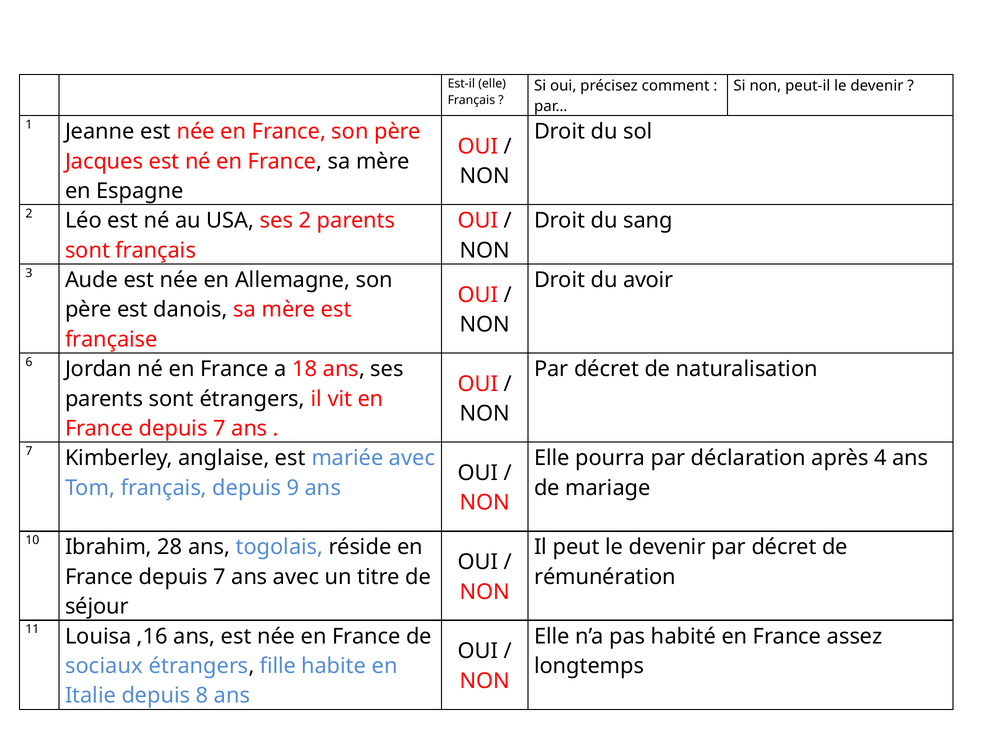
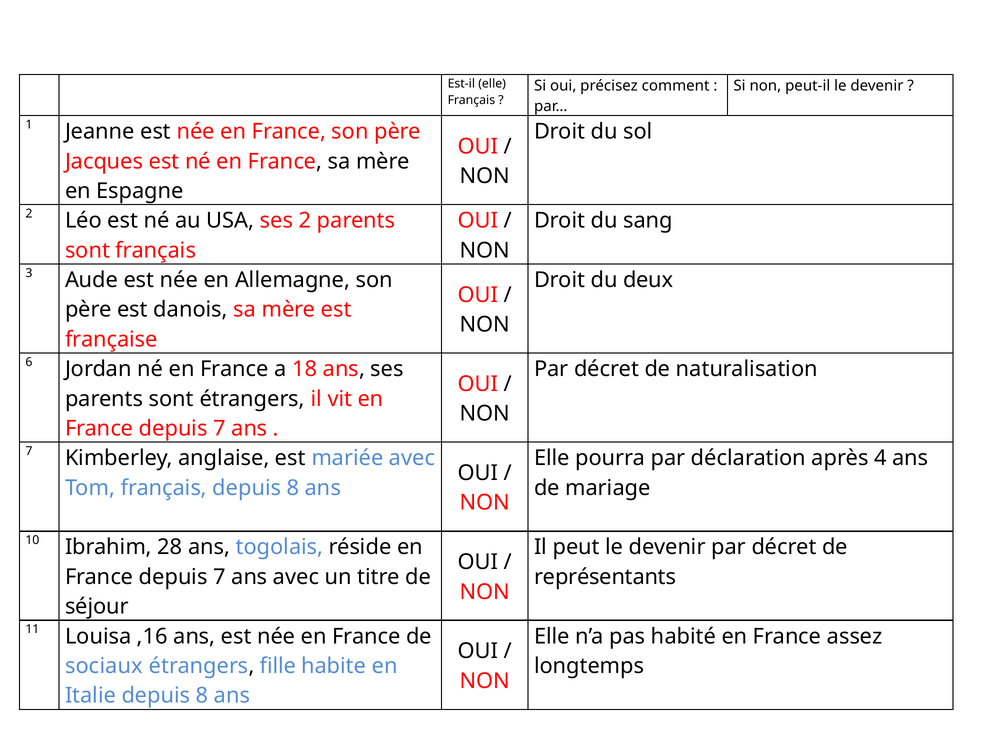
avoir: avoir -> deux (648, 280)
français depuis 9: 9 -> 8 (293, 488)
rémunération: rémunération -> représentants (605, 577)
